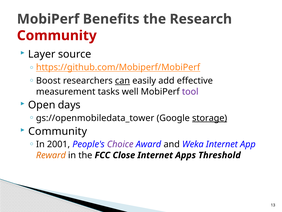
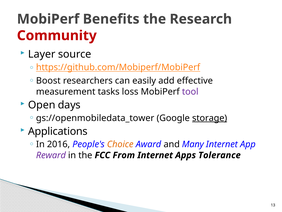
can underline: present -> none (122, 81)
well: well -> loss (130, 91)
Community: Community -> Applications (58, 131)
2001: 2001 -> 2016 (58, 144)
Choice colour: purple -> orange (120, 144)
Weka: Weka -> Many (193, 144)
Reward colour: orange -> purple (51, 155)
Close: Close -> From (124, 155)
Threshold: Threshold -> Tolerance (219, 155)
